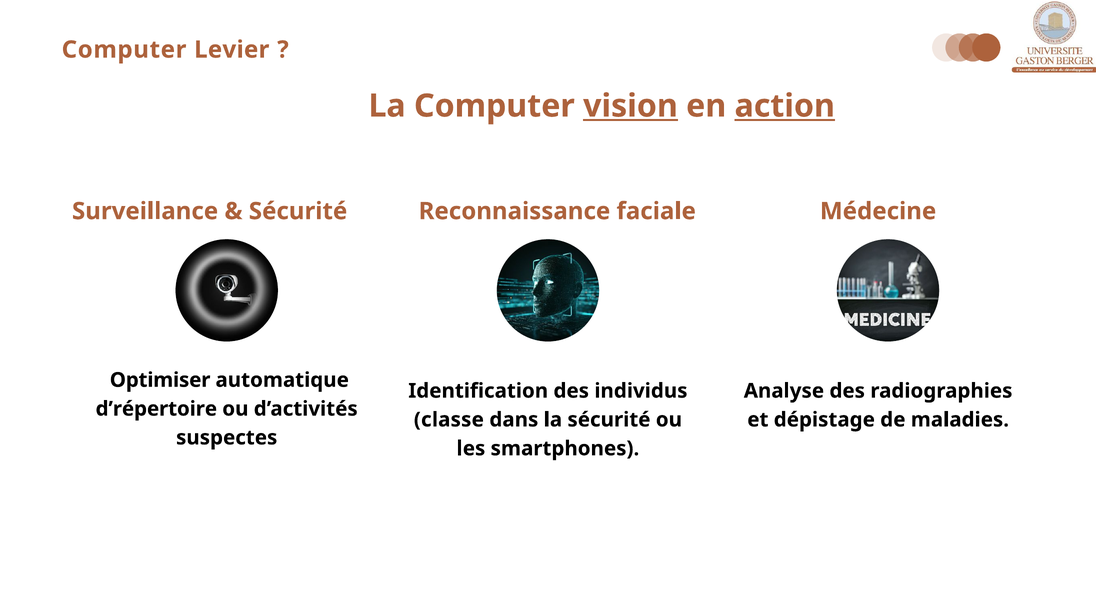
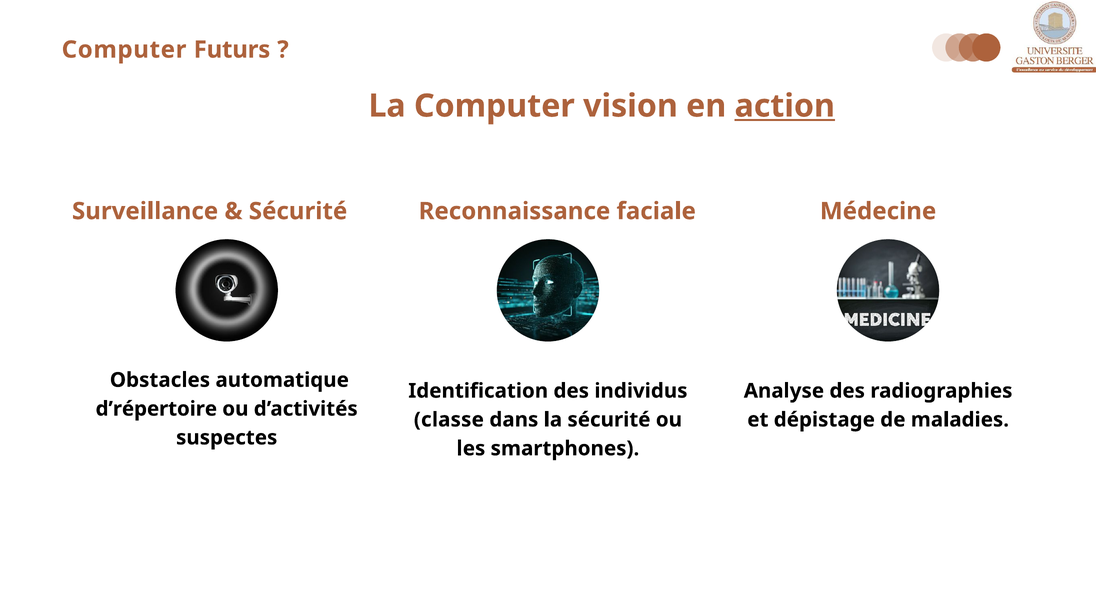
Levier: Levier -> Futurs (232, 50)
vision underline: present -> none (630, 106)
Optimiser: Optimiser -> Obstacles (160, 380)
